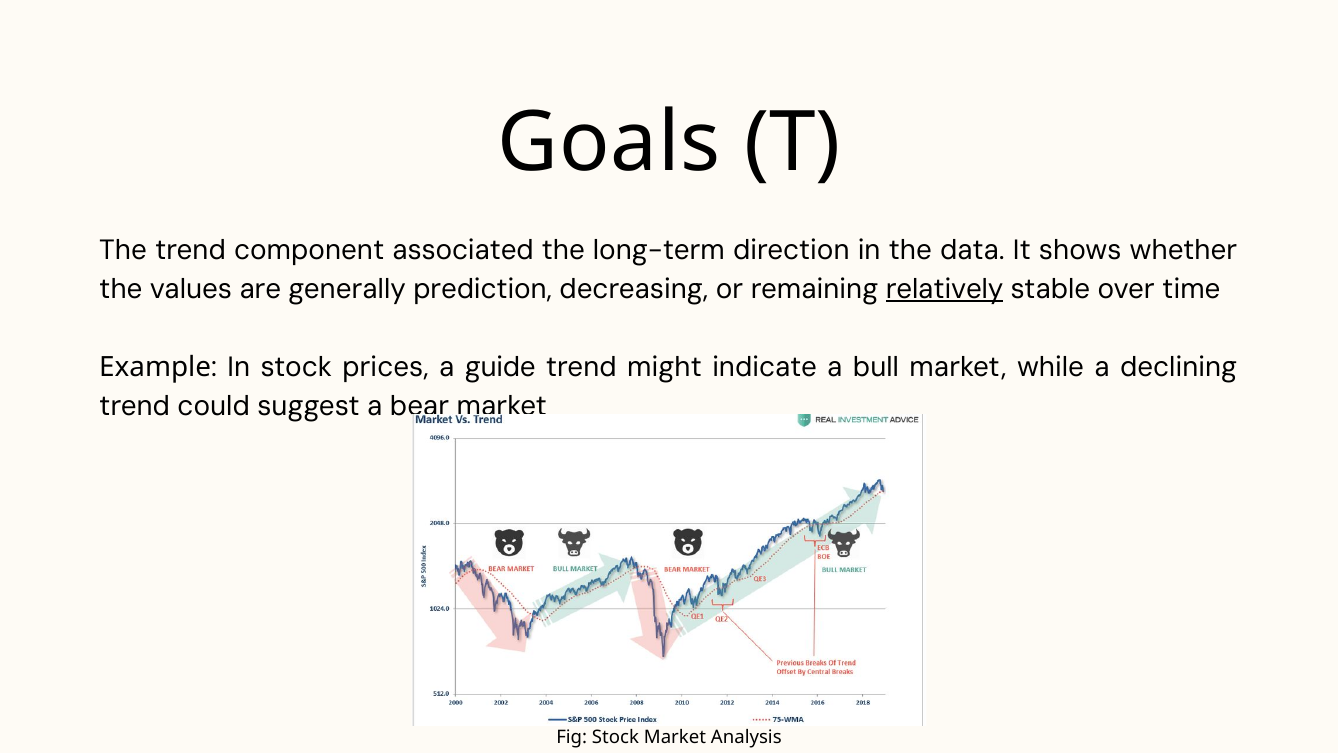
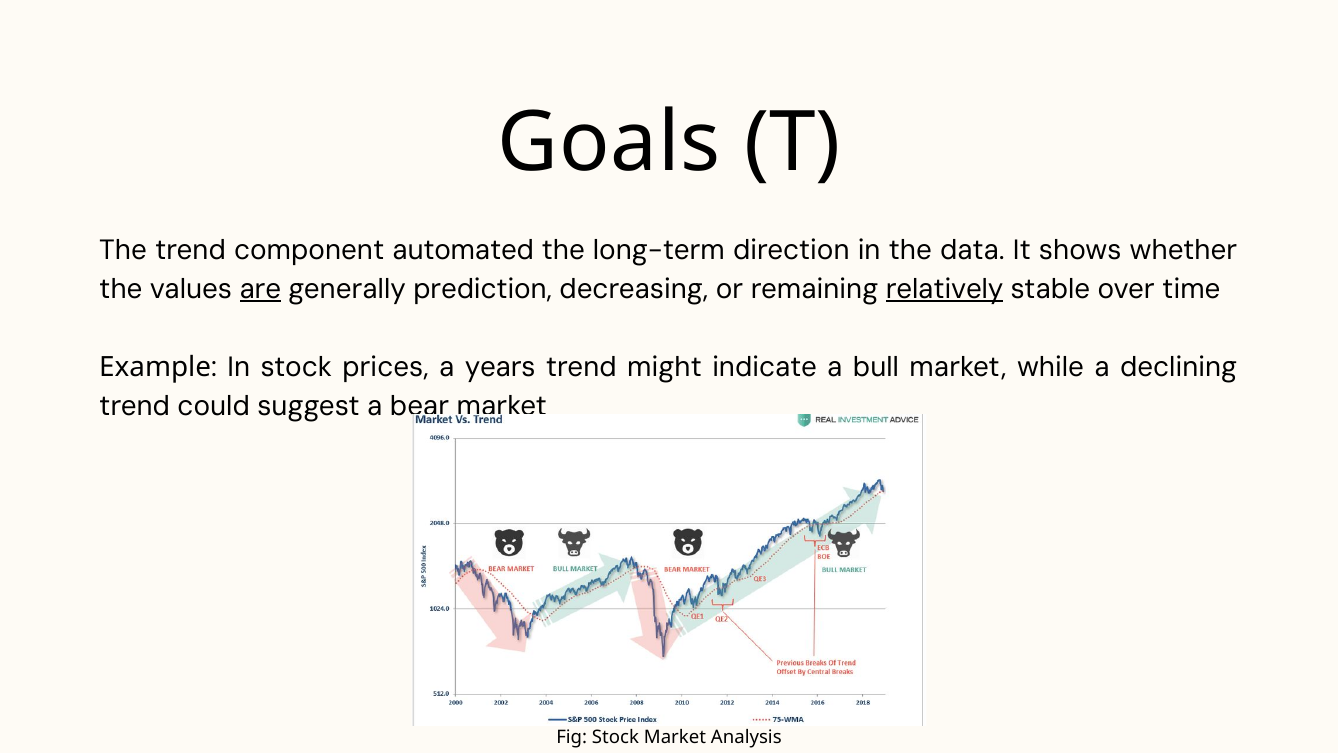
associated: associated -> automated (463, 250)
are underline: none -> present (260, 289)
guide: guide -> years (500, 367)
